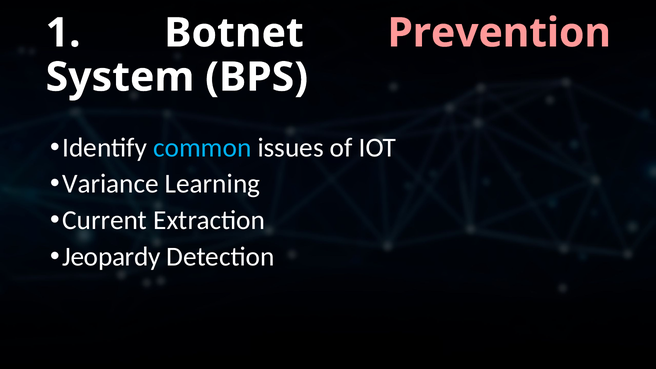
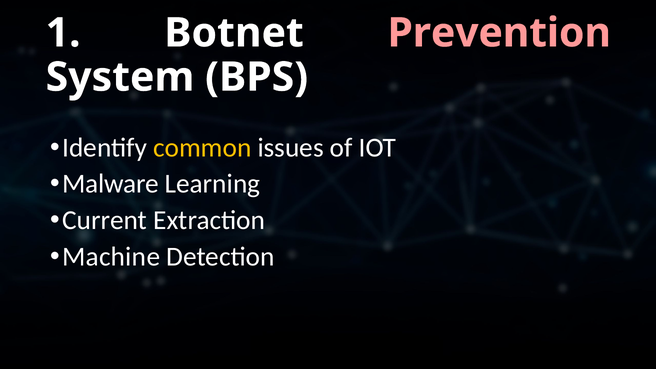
common colour: light blue -> yellow (202, 148)
Variance: Variance -> Malware (111, 184)
Jeopardy: Jeopardy -> Machine (111, 257)
